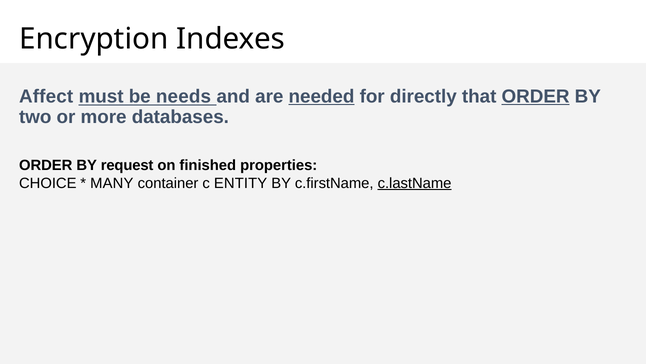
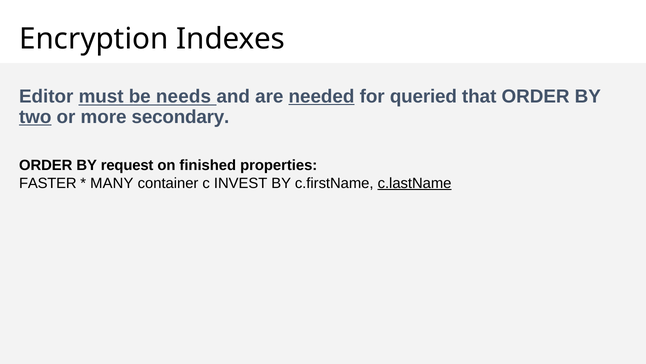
Affect: Affect -> Editor (46, 96)
directly: directly -> queried (423, 96)
ORDER underline: present -> none (536, 96)
two underline: none -> present (35, 117)
databases: databases -> secondary (180, 117)
CHOICE: CHOICE -> FASTER (48, 183)
ENTITY: ENTITY -> INVEST (241, 183)
